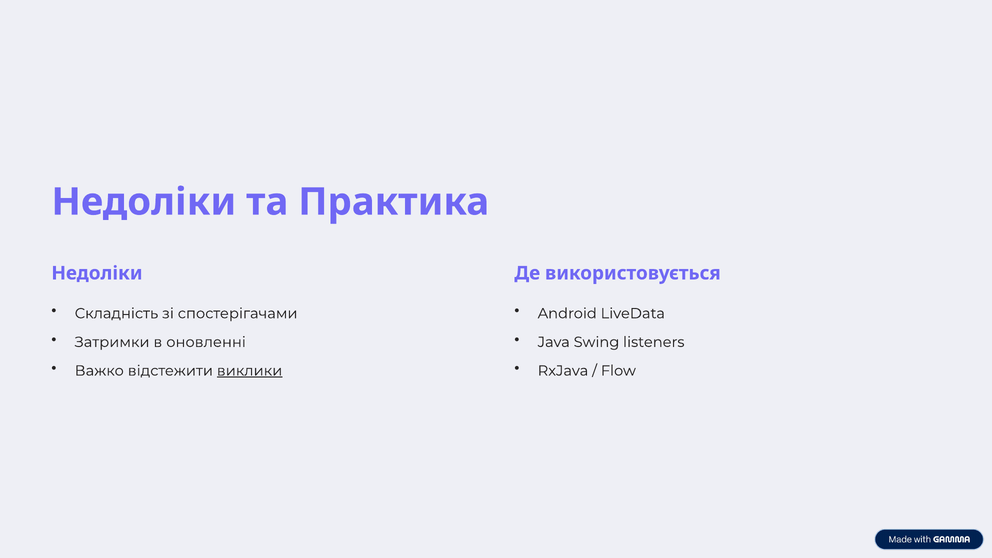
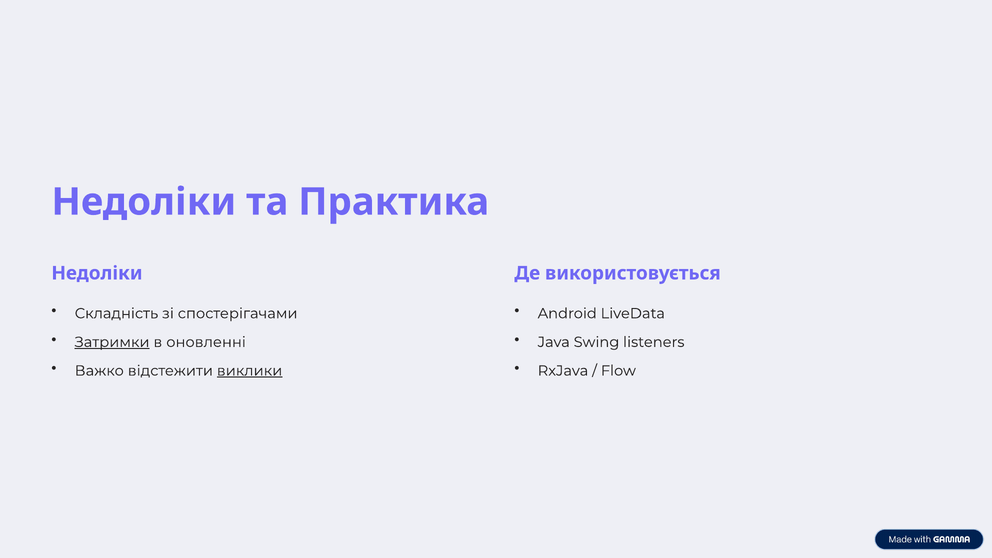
Затримки underline: none -> present (112, 342)
